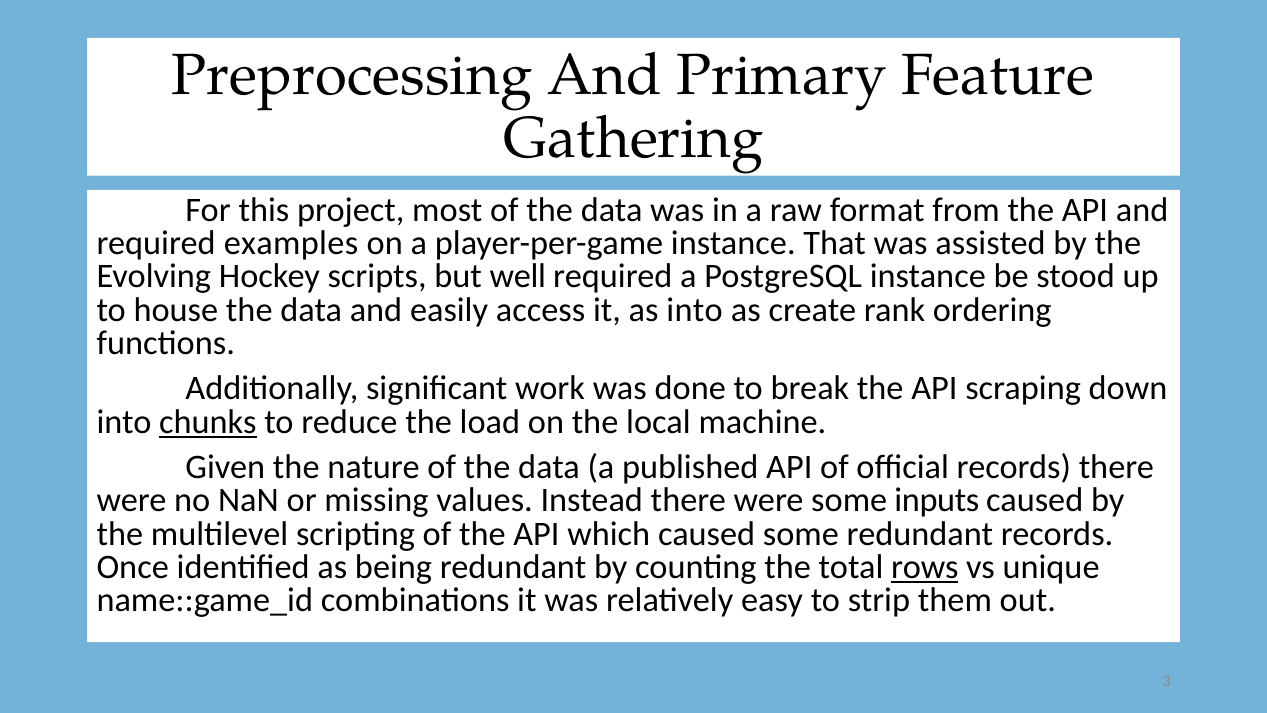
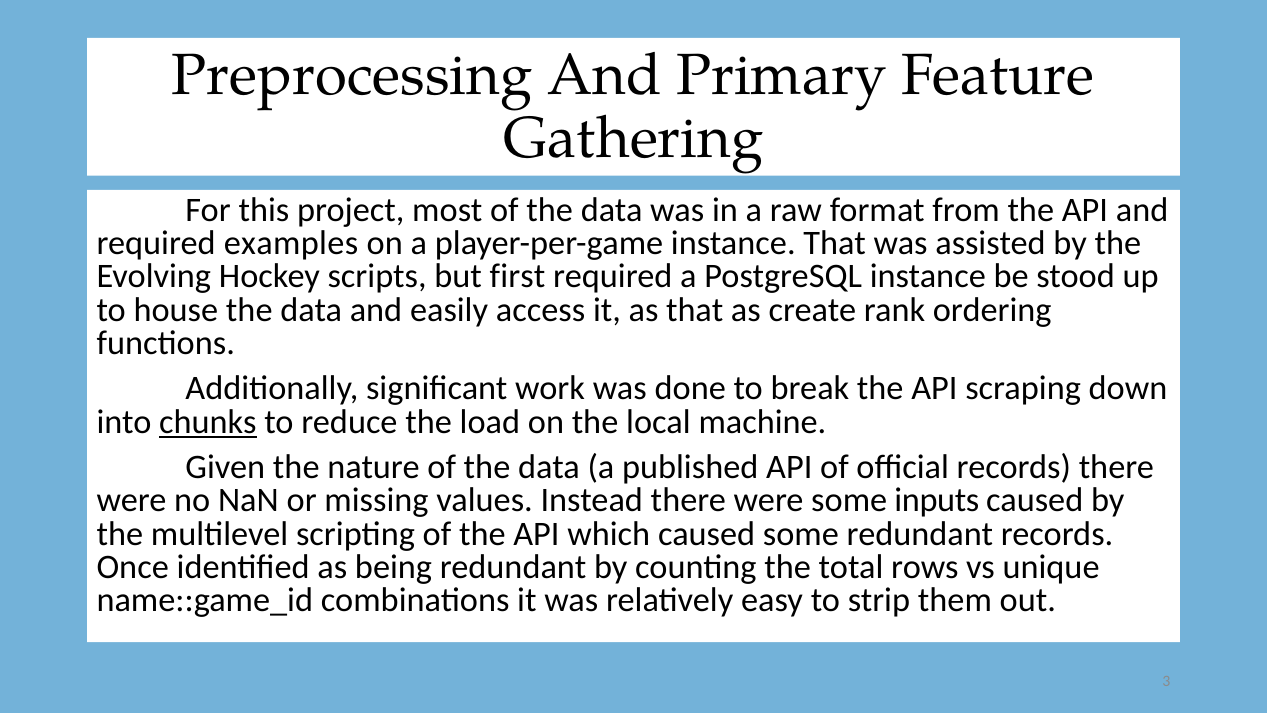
well: well -> first (518, 276)
as into: into -> that (695, 310)
rows underline: present -> none (925, 567)
